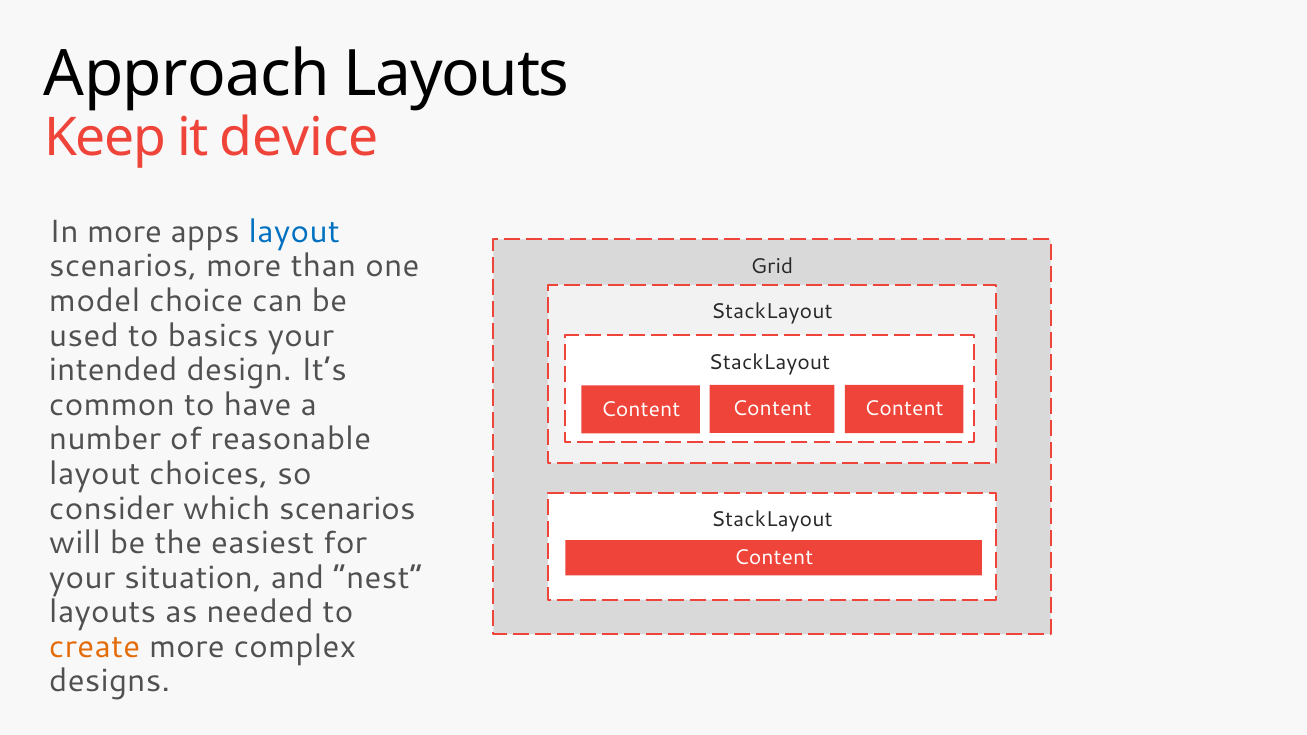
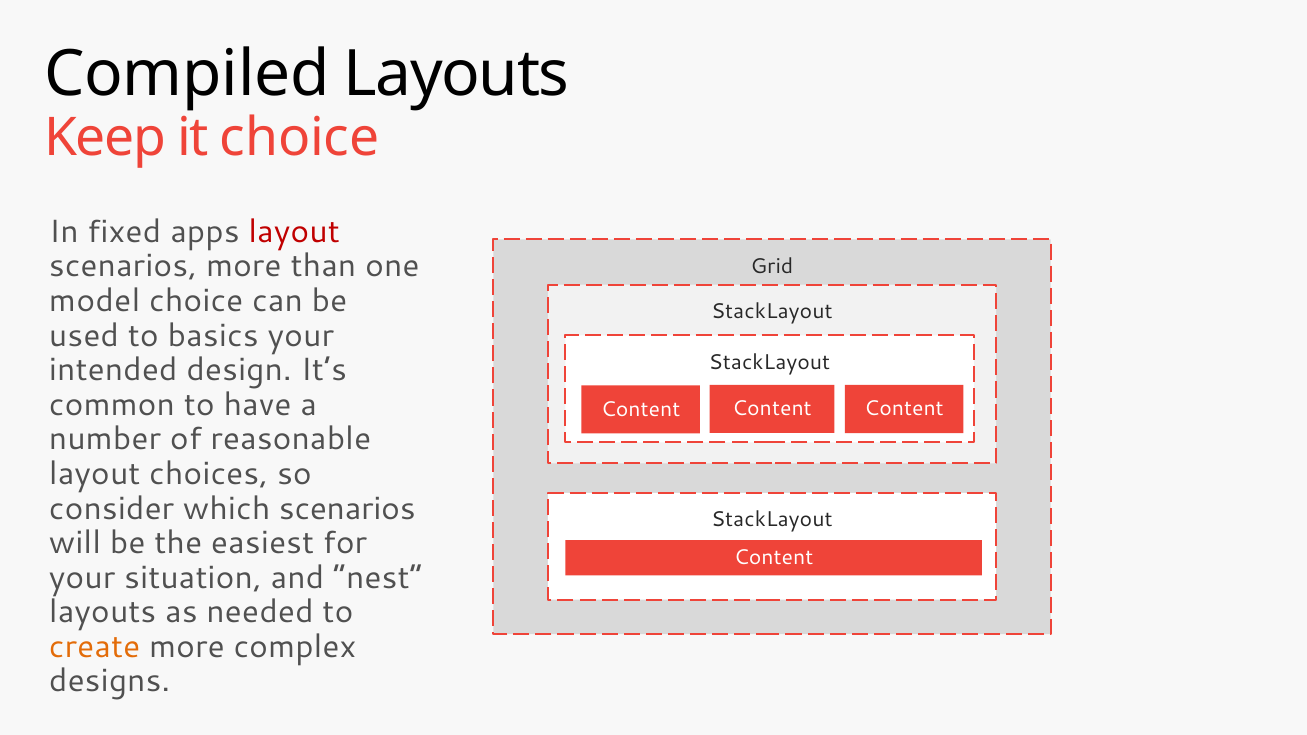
Approach: Approach -> Compiled (187, 75)
it device: device -> choice (300, 138)
In more: more -> fixed (124, 232)
layout colour: blue -> red (294, 232)
